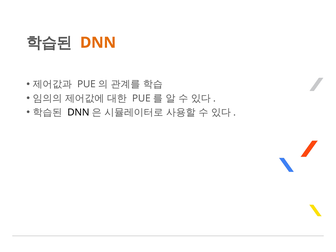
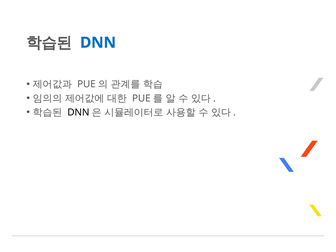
DNN colour: orange -> blue (98, 43)
